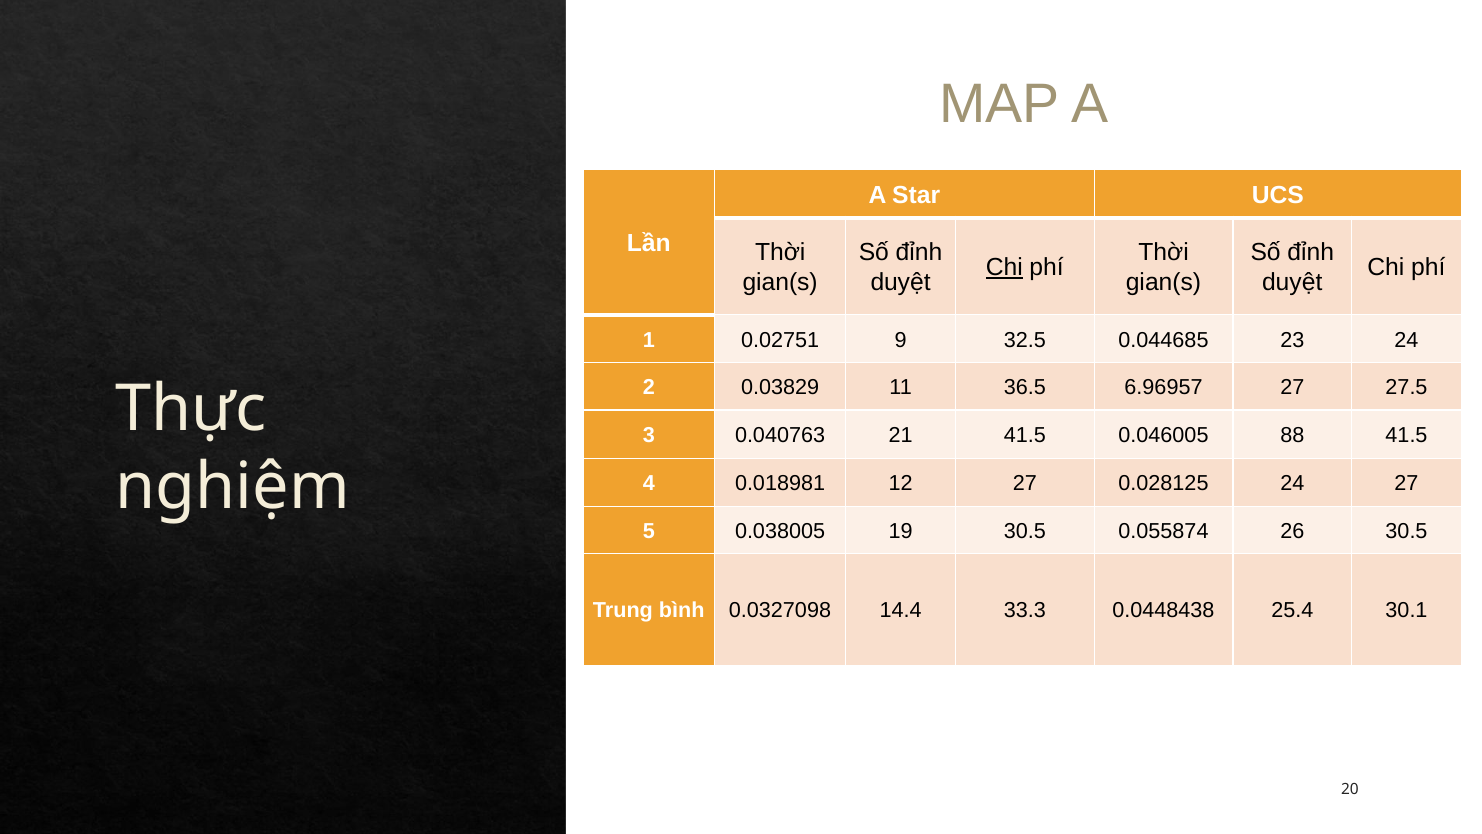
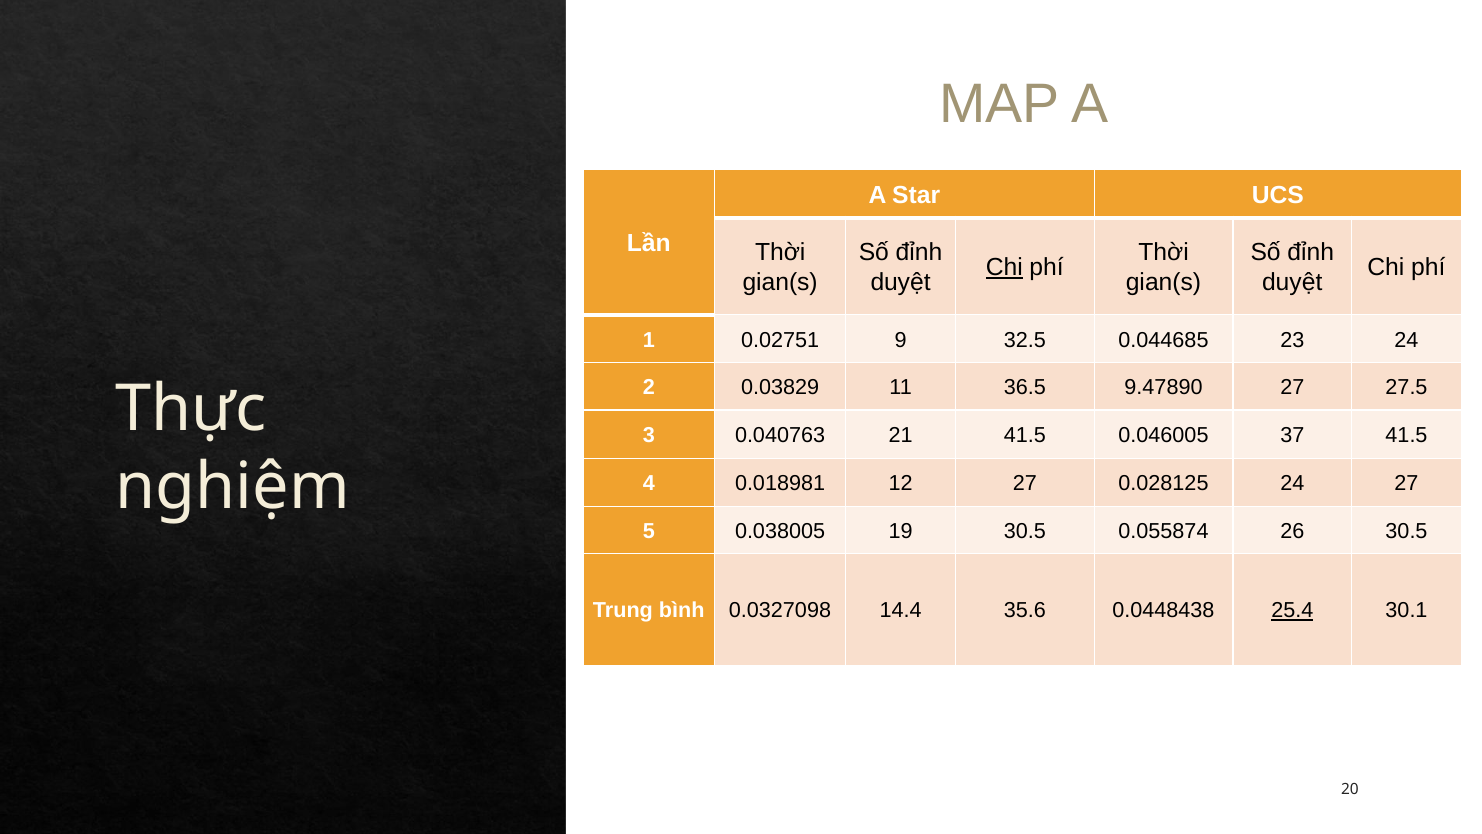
6.96957: 6.96957 -> 9.47890 (1164, 387)
88: 88 -> 37 (1292, 435)
33.3: 33.3 -> 35.6 (1025, 610)
25.4 underline: none -> present (1292, 610)
